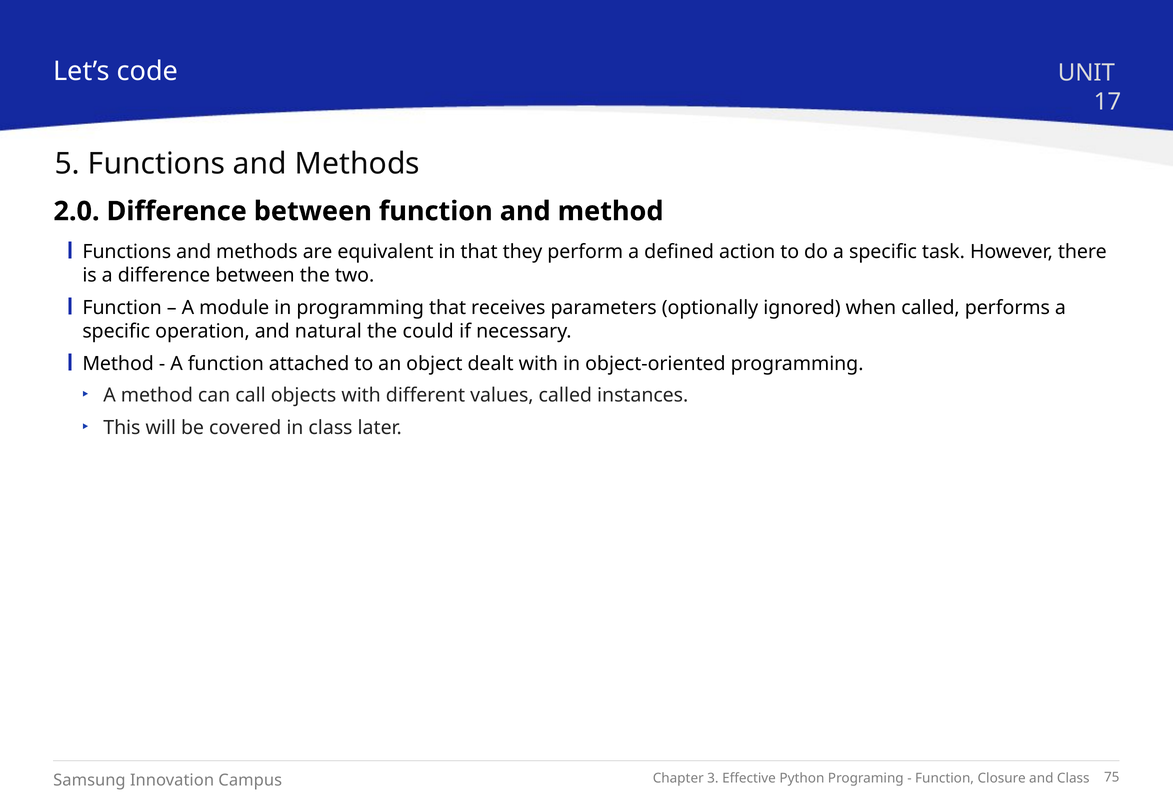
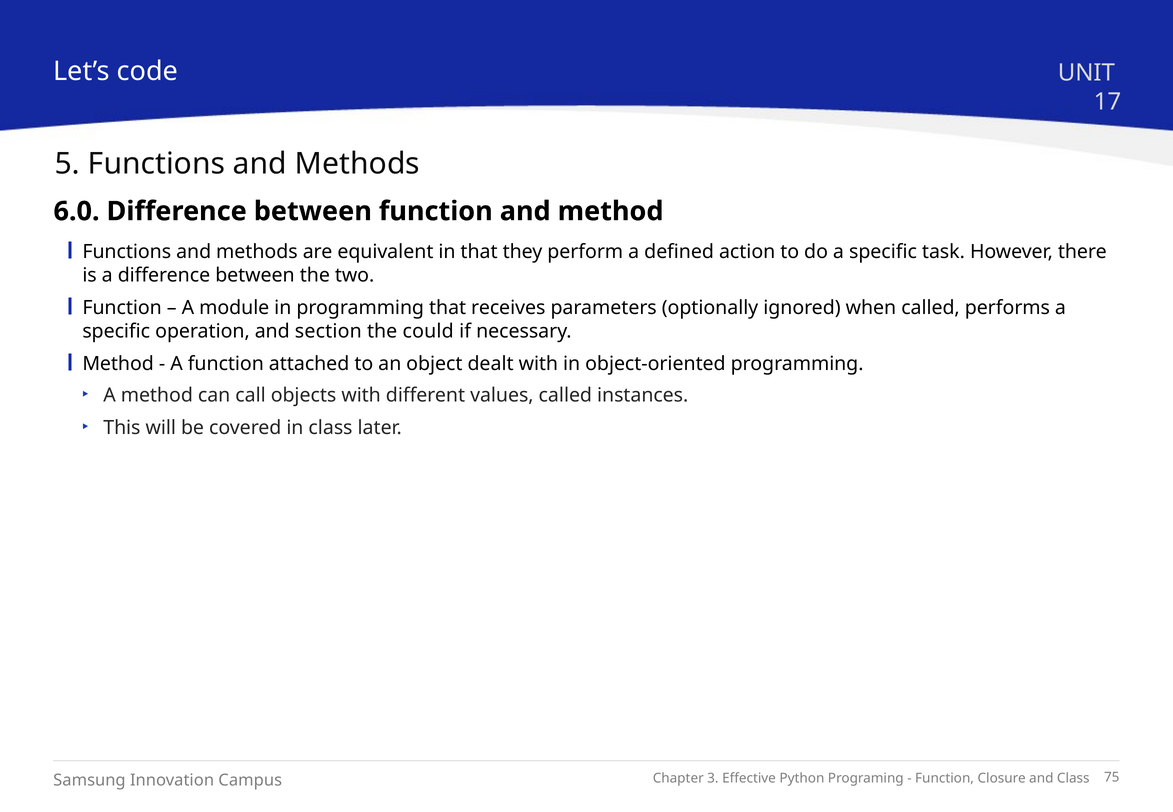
2.0: 2.0 -> 6.0 (77, 211)
natural: natural -> section (328, 331)
